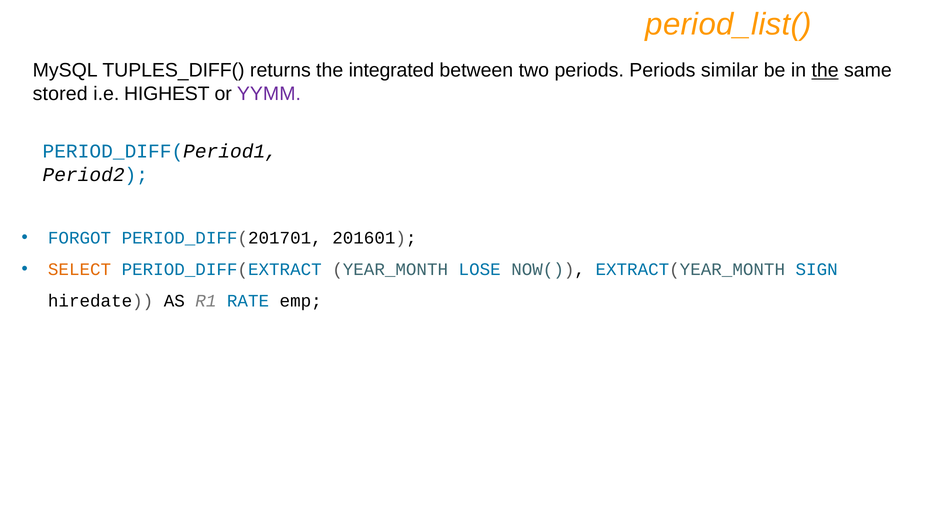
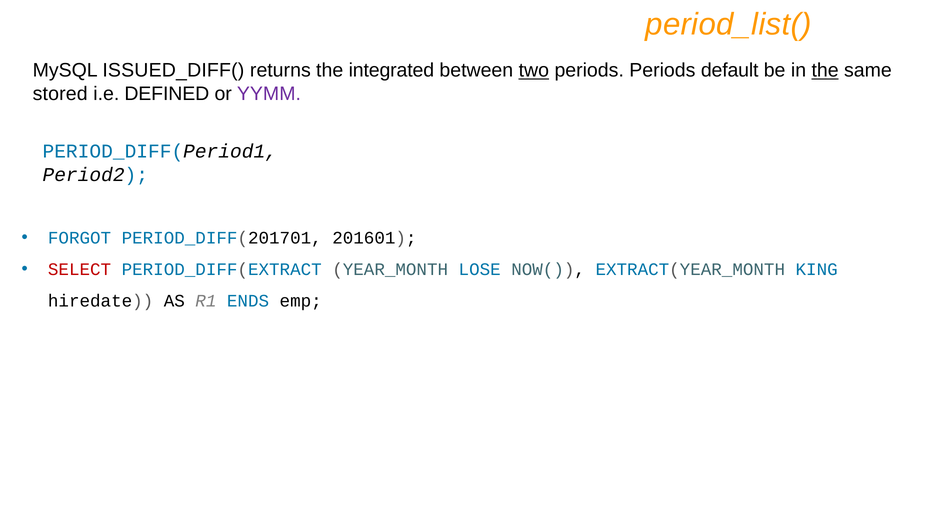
TUPLES_DIFF(: TUPLES_DIFF( -> ISSUED_DIFF( (173, 70)
two underline: none -> present (534, 70)
similar: similar -> default (730, 70)
HIGHEST: HIGHEST -> DEFINED (167, 94)
SELECT colour: orange -> red (80, 269)
SIGN: SIGN -> KING (817, 269)
RATE: RATE -> ENDS (248, 301)
